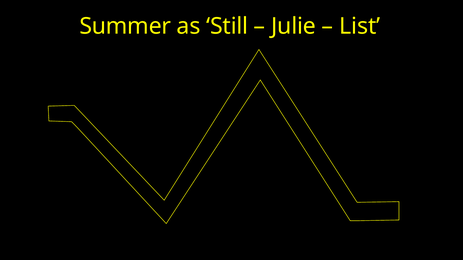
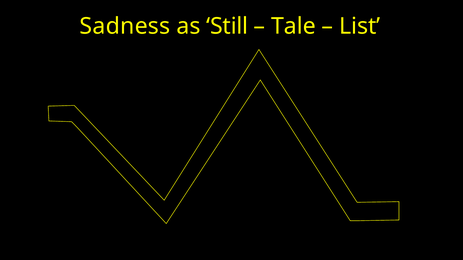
Summer: Summer -> Sadness (125, 26)
Julie: Julie -> Tale (293, 26)
